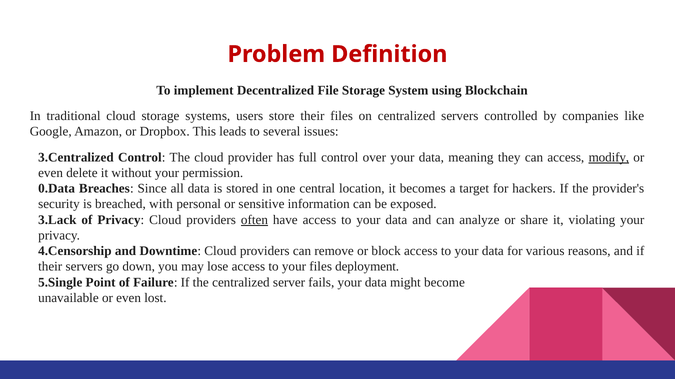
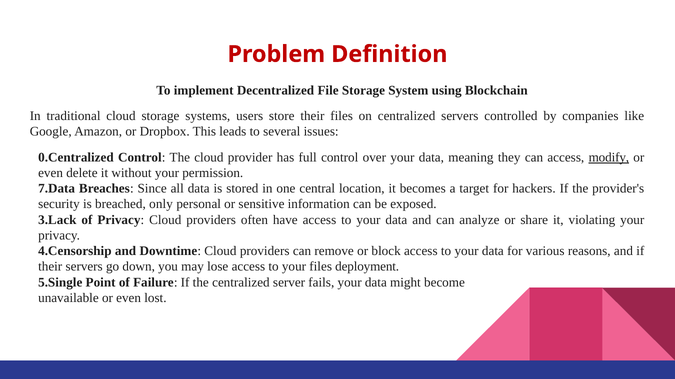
3.Centralized: 3.Centralized -> 0.Centralized (76, 158)
0.Data: 0.Data -> 7.Data (57, 189)
with: with -> only (161, 204)
often underline: present -> none (254, 220)
